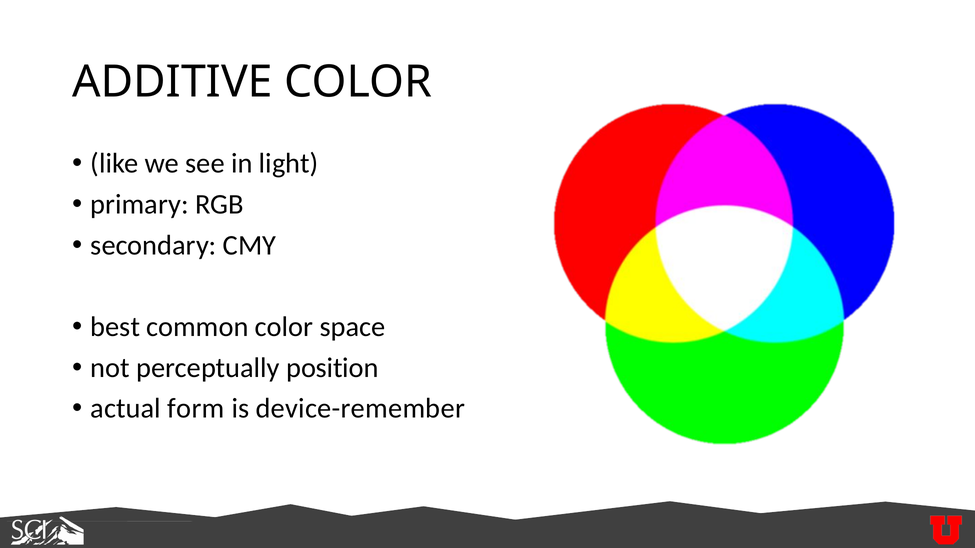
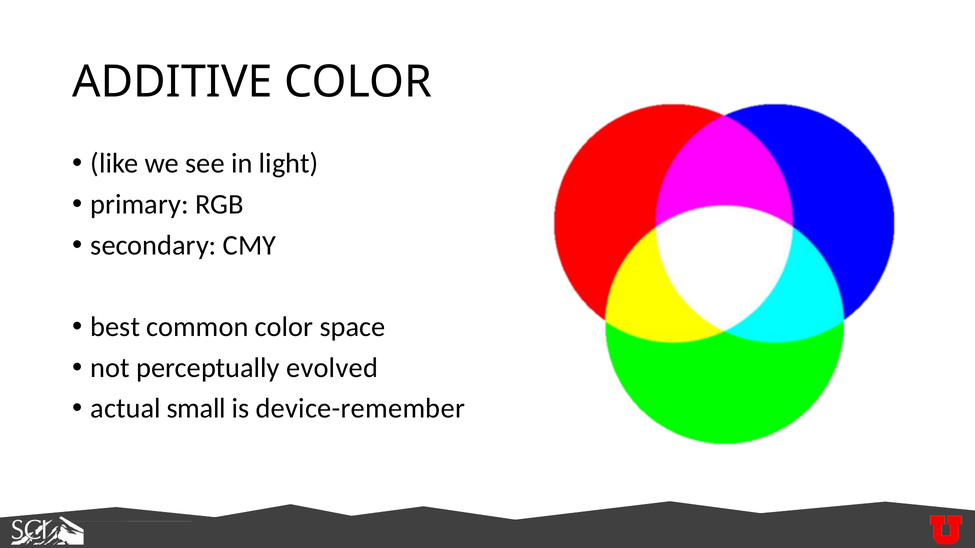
position: position -> evolved (332, 368)
form: form -> small (196, 409)
